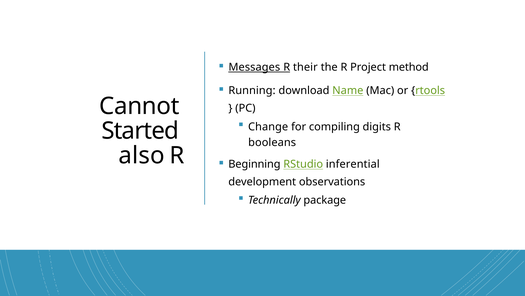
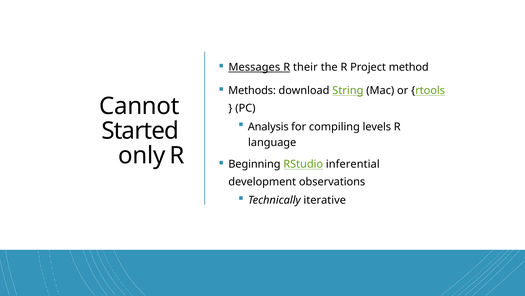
Running: Running -> Methods (252, 90)
Name: Name -> String (348, 90)
Change: Change -> Analysis (268, 126)
digits: digits -> levels (377, 126)
booleans: booleans -> language (272, 142)
also: also -> only (142, 155)
package: package -> iterative (325, 200)
